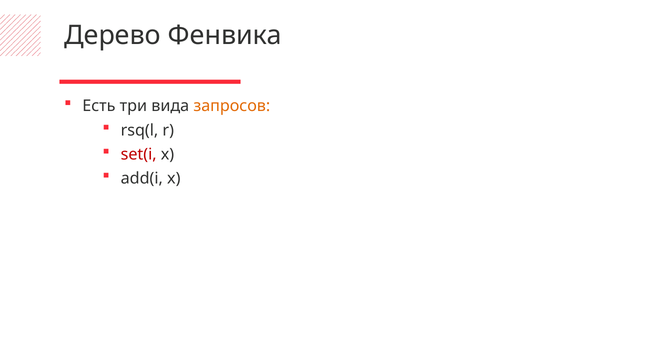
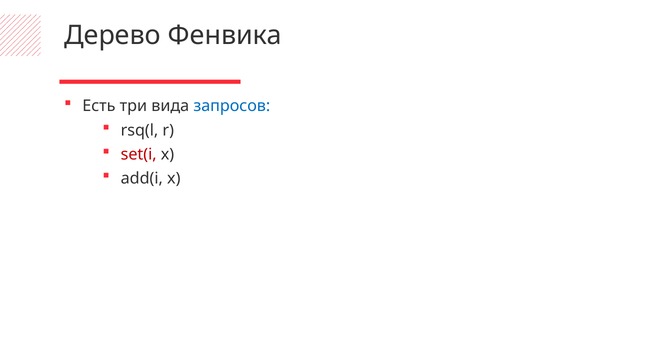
запросов colour: orange -> blue (232, 106)
